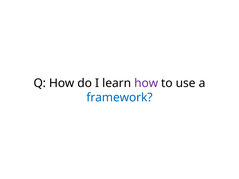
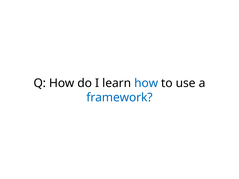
how colour: purple -> blue (146, 83)
